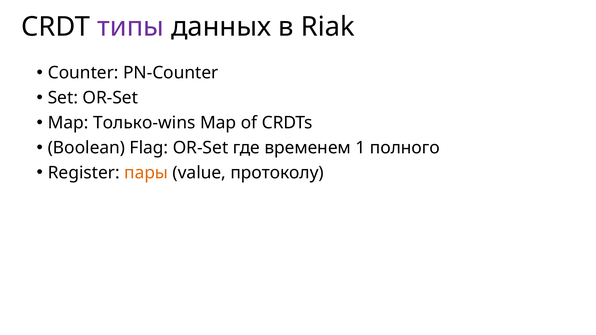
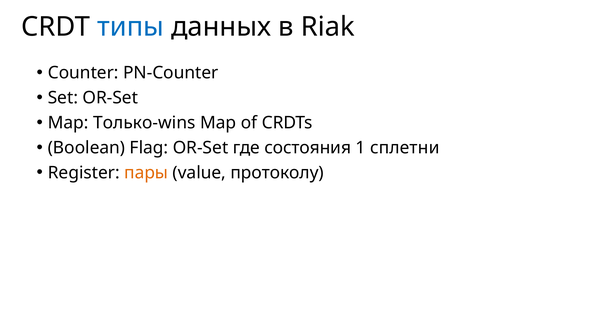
типы colour: purple -> blue (130, 27)
временем: временем -> состояния (308, 148)
полного: полного -> сплетни (405, 148)
